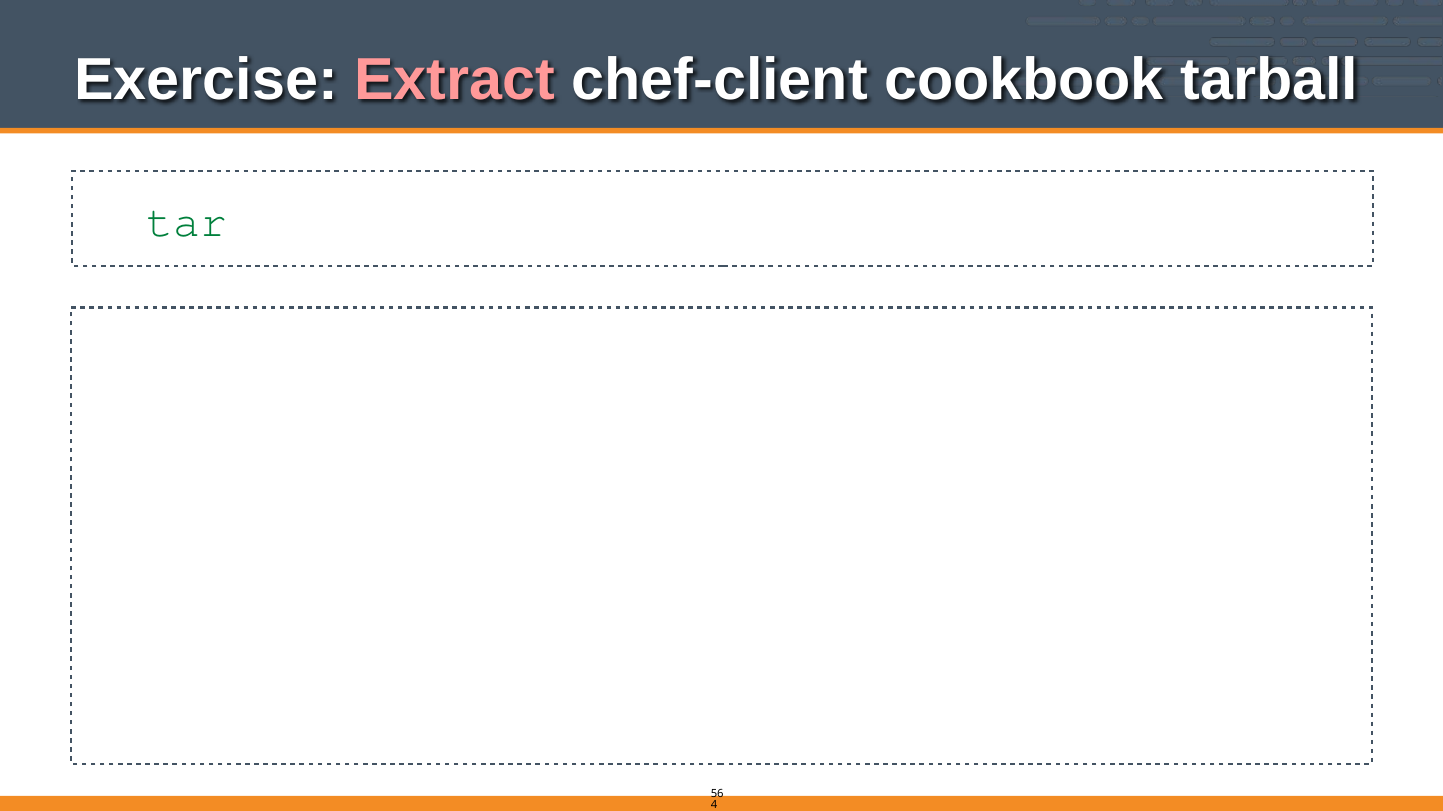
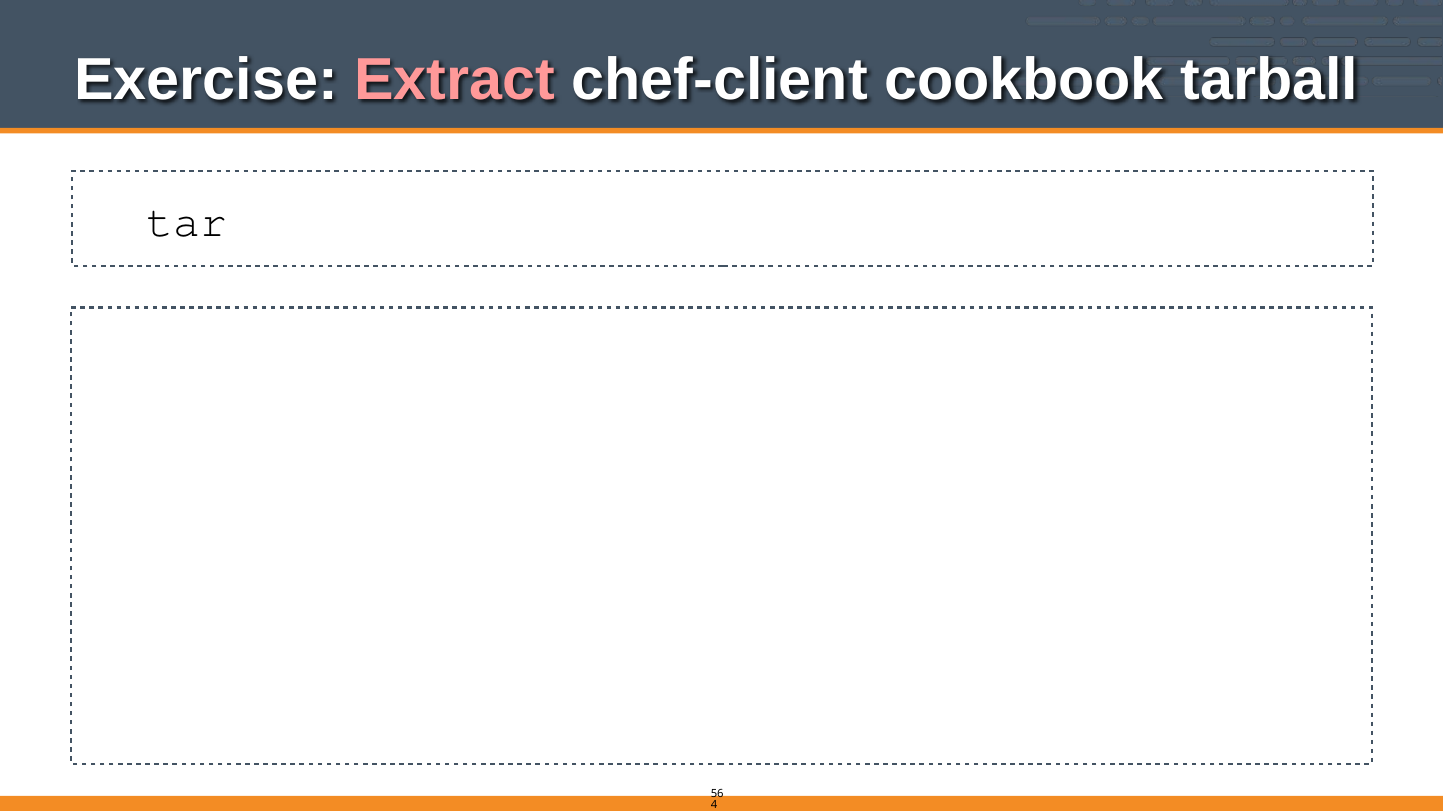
tar colour: green -> black (187, 222)
